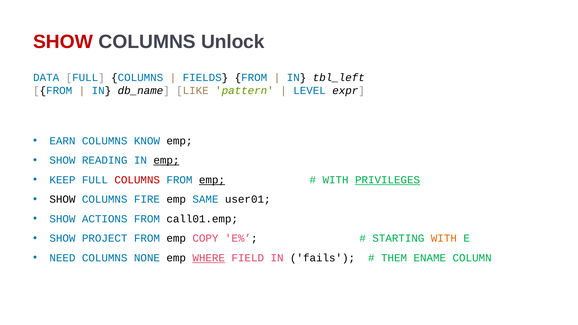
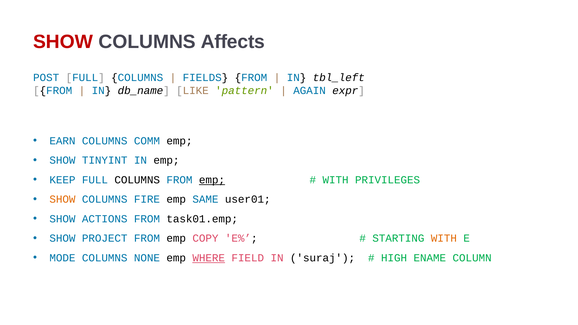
Unlock: Unlock -> Affects (233, 42)
DATA: DATA -> POST (46, 78)
LEVEL: LEVEL -> AGAIN (310, 91)
KNOW: KNOW -> COMM (147, 141)
READING: READING -> TINYINT (105, 160)
emp underline: present -> none (166, 160)
COLUMNS colour: red -> black (137, 180)
PRIVILEGES underline: present -> none (388, 180)
SHOW colour: black -> orange (62, 199)
call01.emp: call01.emp -> task01.emp (202, 219)
NEED: NEED -> MODE (62, 258)
fails: fails -> suraj (323, 258)
THEM: THEM -> HIGH (394, 258)
